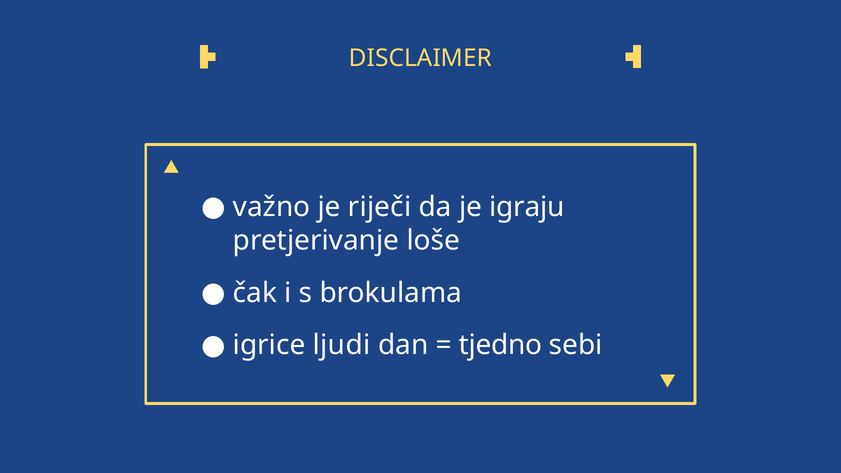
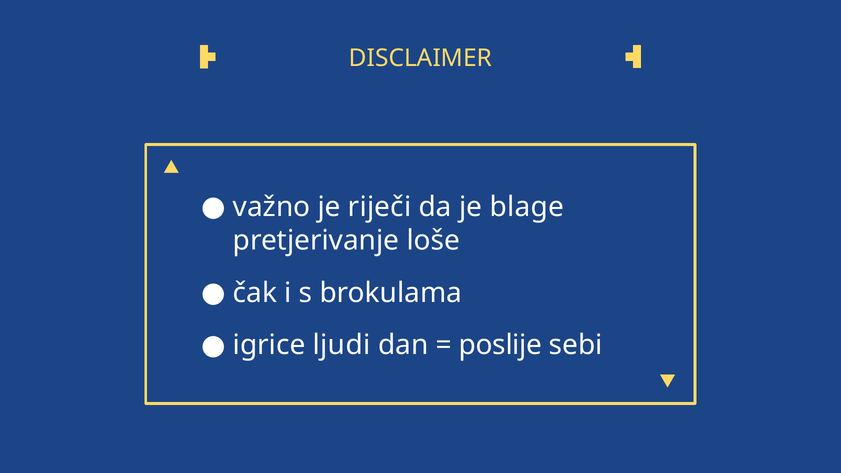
igraju: igraju -> blage (527, 207)
tjedno: tjedno -> poslije (500, 345)
